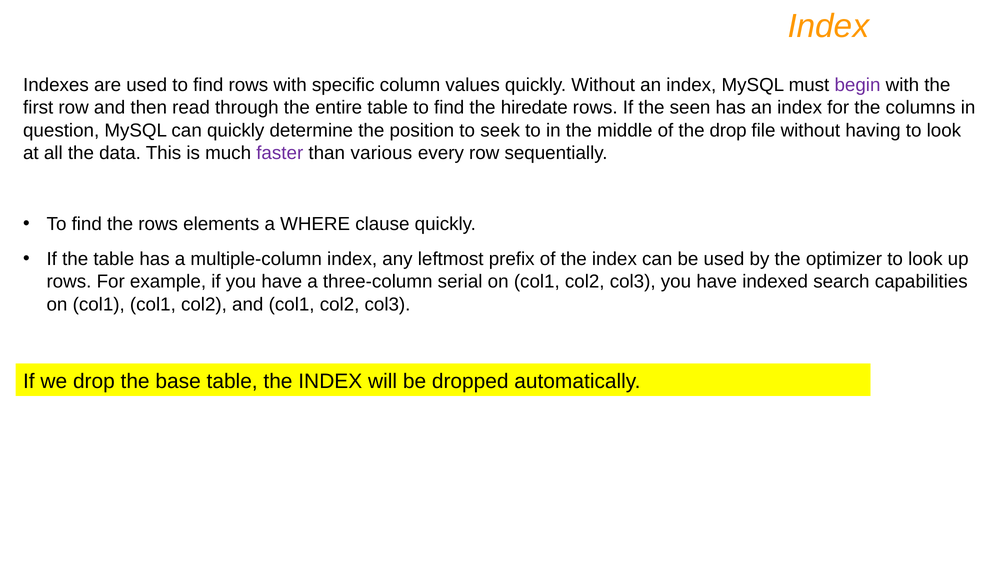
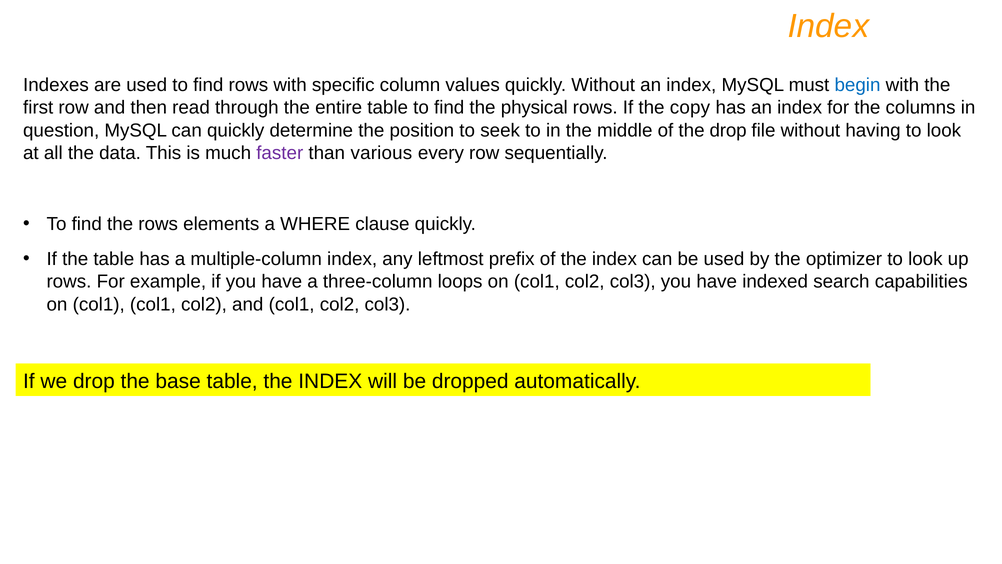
begin colour: purple -> blue (858, 85)
hiredate: hiredate -> physical (534, 108)
seen: seen -> copy (690, 108)
serial: serial -> loops (460, 282)
